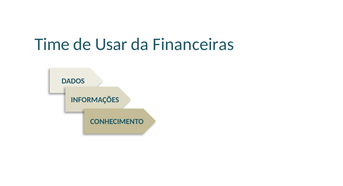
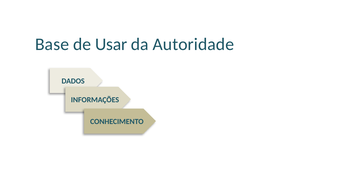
Time: Time -> Base (52, 44)
Financeiras: Financeiras -> Autoridade (193, 44)
